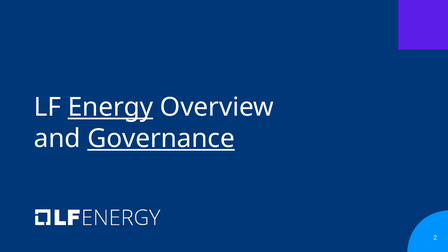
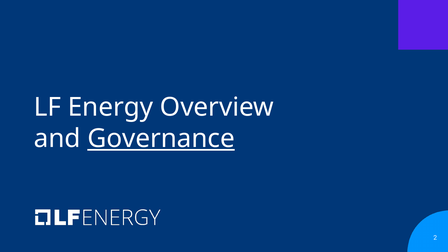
Energy underline: present -> none (110, 107)
